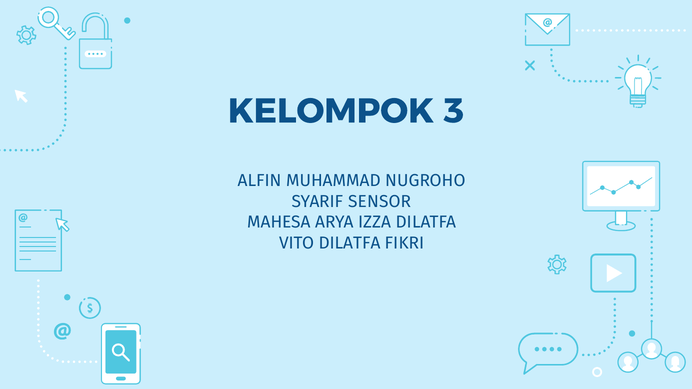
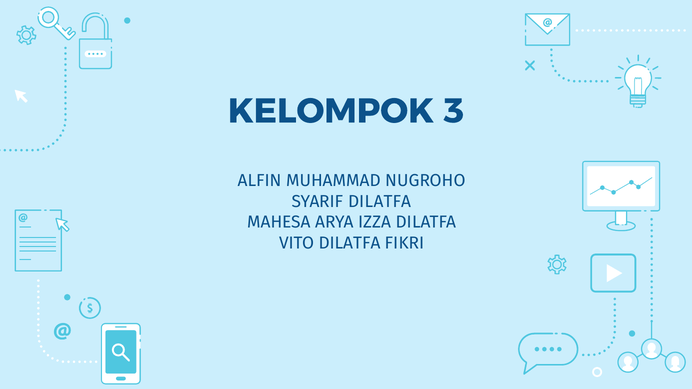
SYARIF SENSOR: SENSOR -> DILATFA (380, 201)
